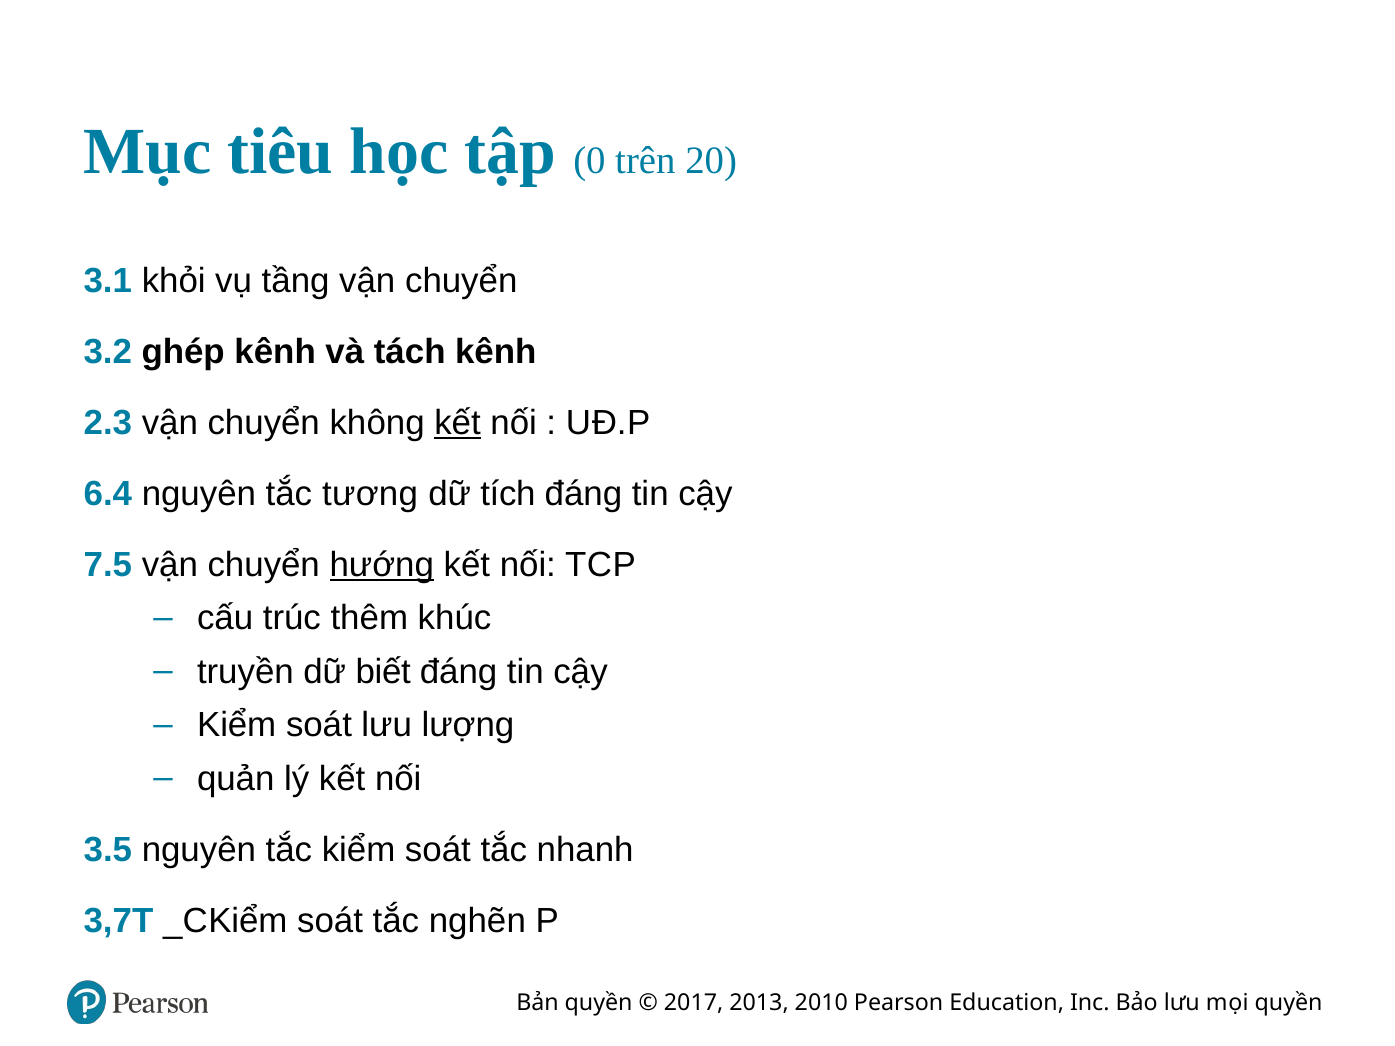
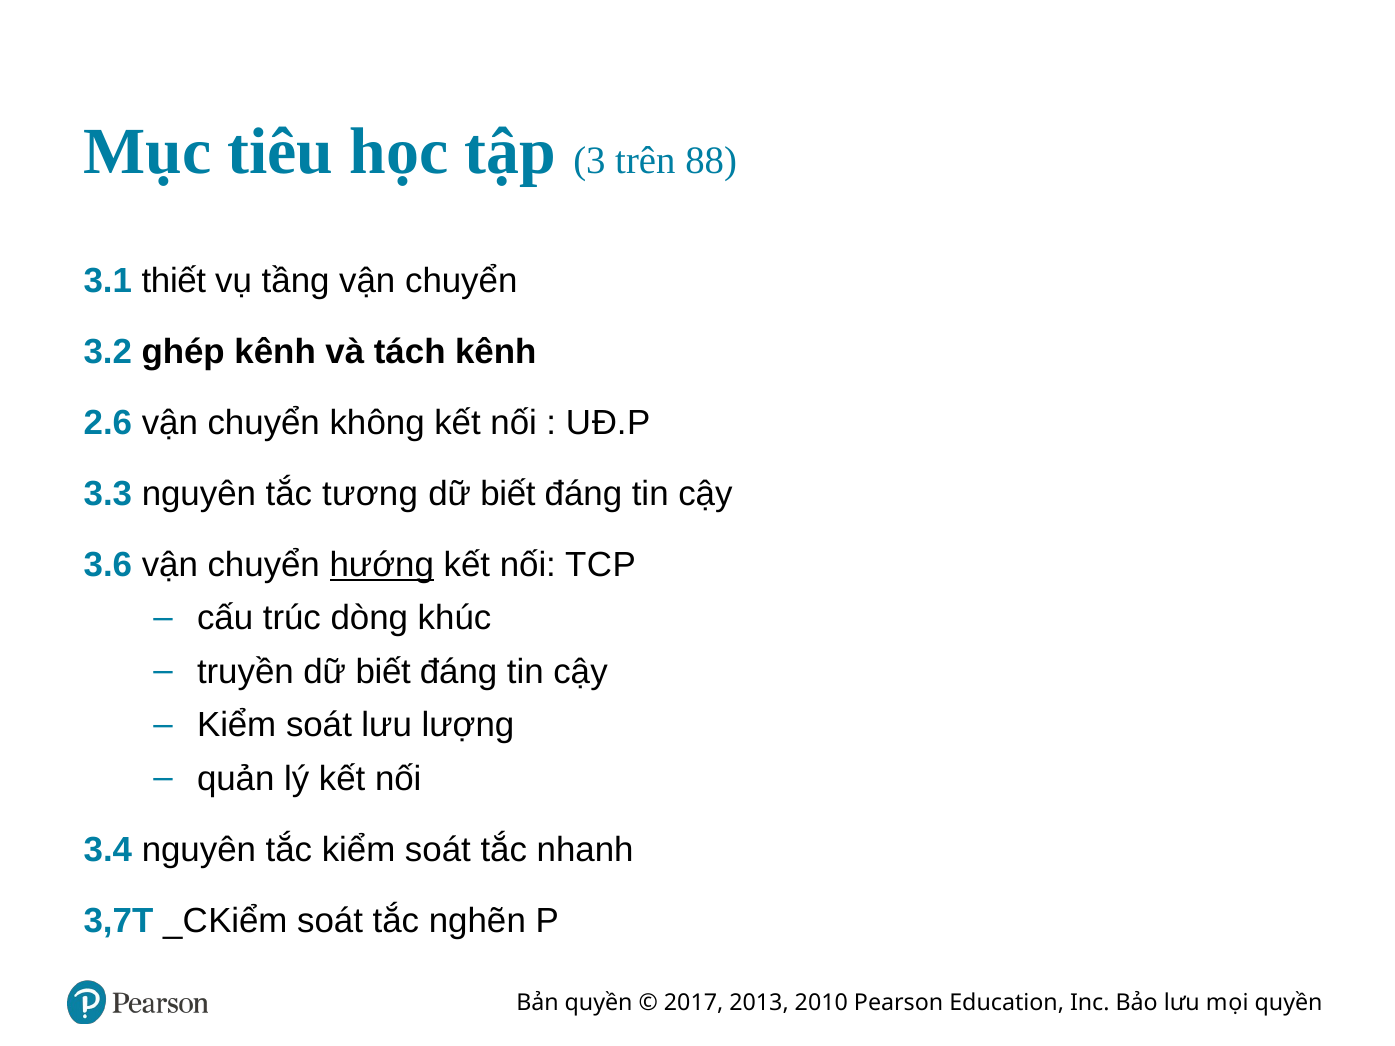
0: 0 -> 3 (589, 160)
20: 20 -> 88 (711, 160)
khỏi: khỏi -> thiết (174, 281)
2.3: 2.3 -> 2.6 (108, 423)
kết underline: present -> none (458, 423)
6.4: 6.4 -> 3.3 (108, 494)
tích: tích -> biết (508, 494)
7.5: 7.5 -> 3.6 (108, 565)
thêm: thêm -> dòng (369, 619)
3.5: 3.5 -> 3.4 (108, 850)
